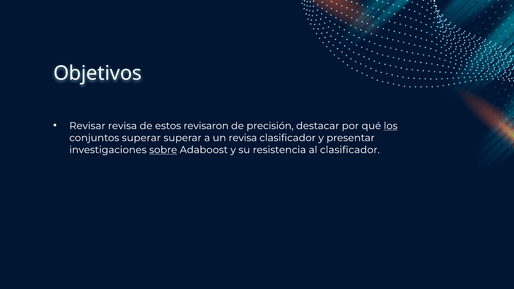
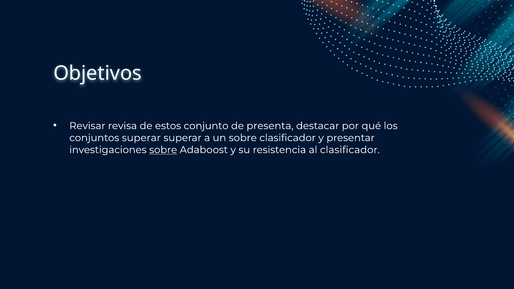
revisaron: revisaron -> conjunto (206, 126)
precisión: precisión -> presenta (270, 126)
los underline: present -> none (391, 126)
un revisa: revisa -> sobre (243, 138)
